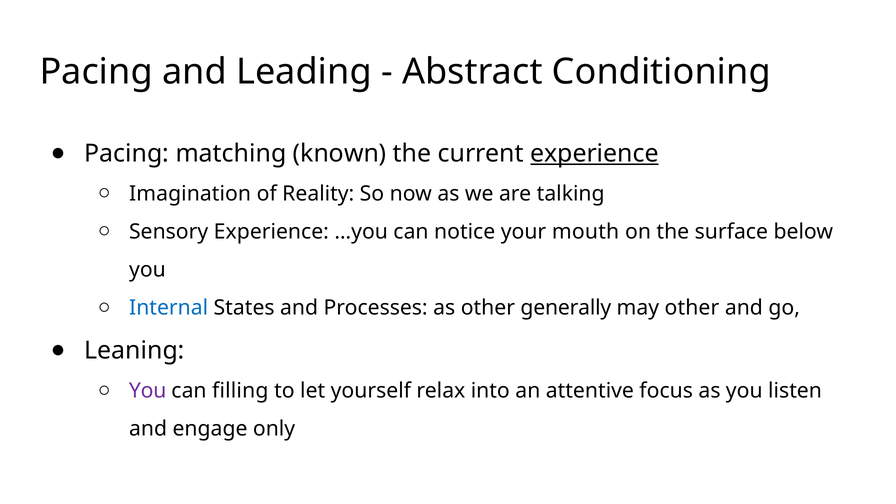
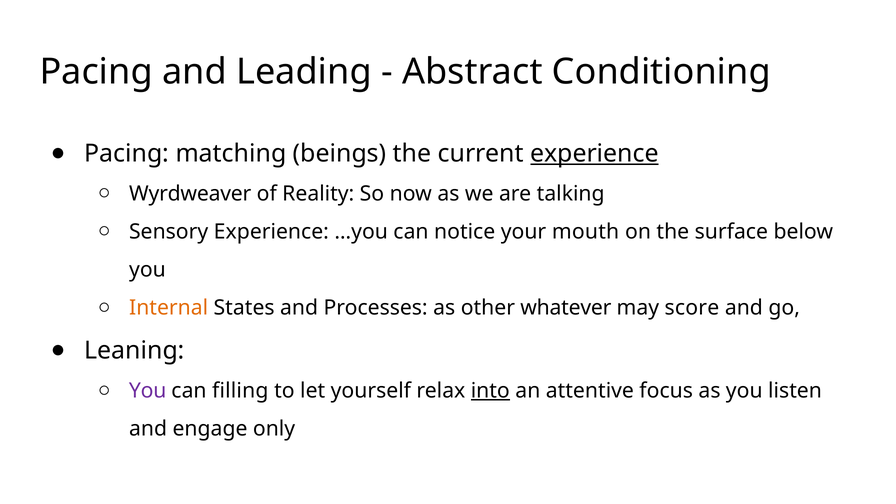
known: known -> beings (340, 153)
Imagination: Imagination -> Wyrdweaver (190, 194)
Internal colour: blue -> orange (169, 308)
generally: generally -> whatever (566, 308)
may other: other -> score (692, 308)
into underline: none -> present (490, 391)
